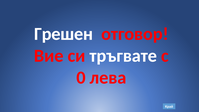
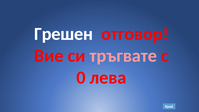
тръгвате colour: white -> pink (123, 56)
